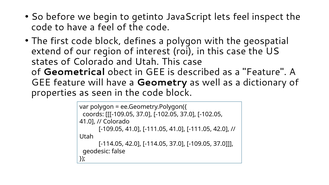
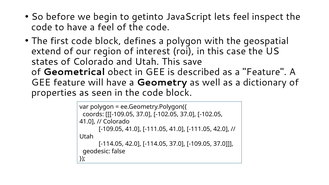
Utah This case: case -> save (192, 62)
